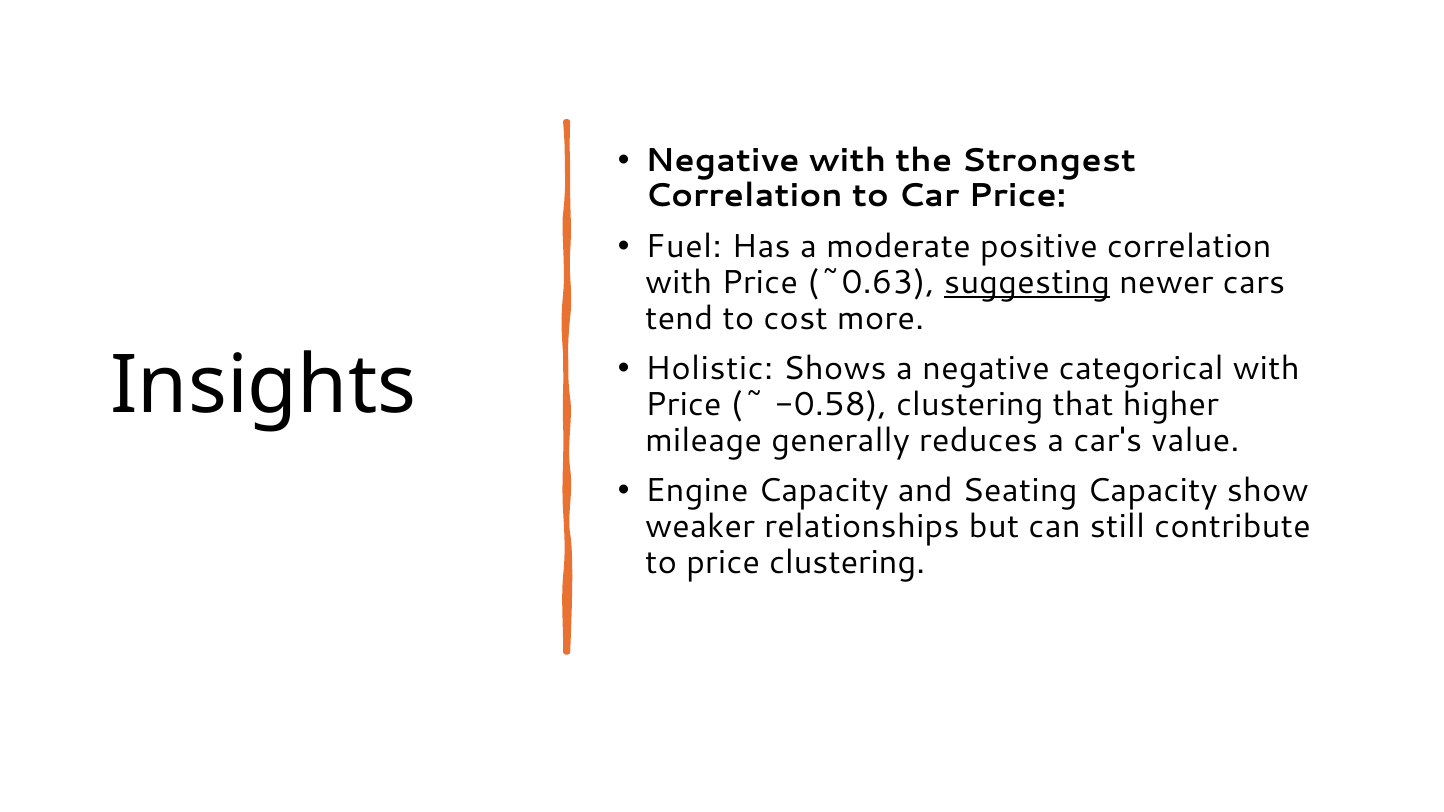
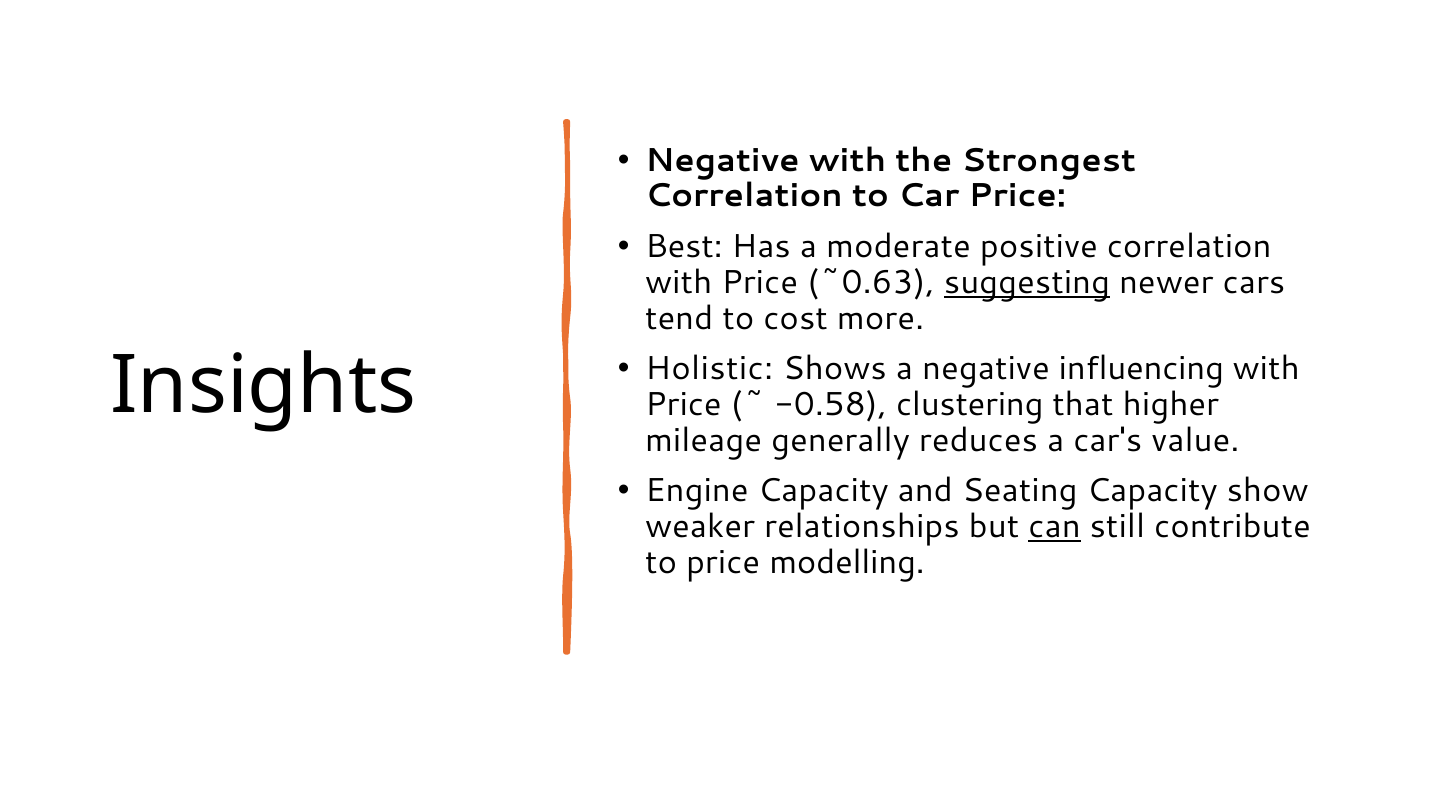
Fuel: Fuel -> Best (684, 247)
categorical: categorical -> influencing (1141, 369)
can underline: none -> present (1055, 527)
price clustering: clustering -> modelling (847, 562)
